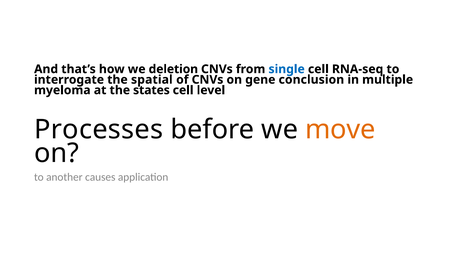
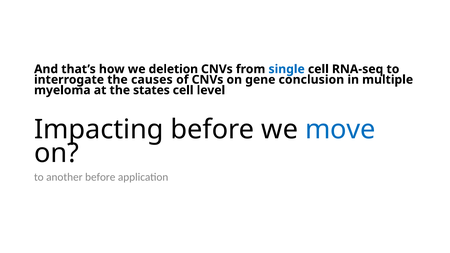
spatial: spatial -> causes (152, 80)
Processes: Processes -> Impacting (99, 130)
move colour: orange -> blue (340, 130)
another causes: causes -> before (100, 177)
